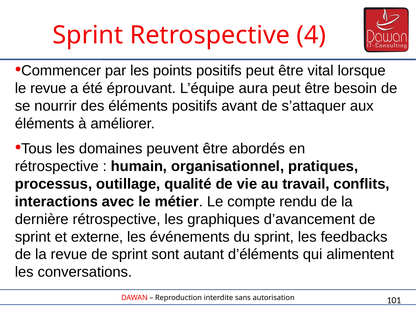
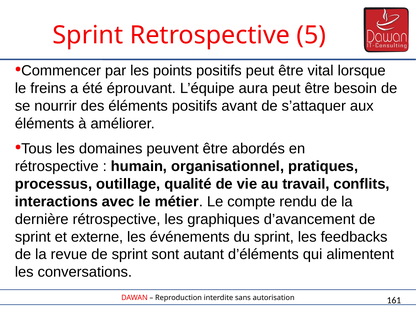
4: 4 -> 5 (311, 35)
le revue: revue -> freins (48, 88)
101: 101 -> 161 (394, 300)
